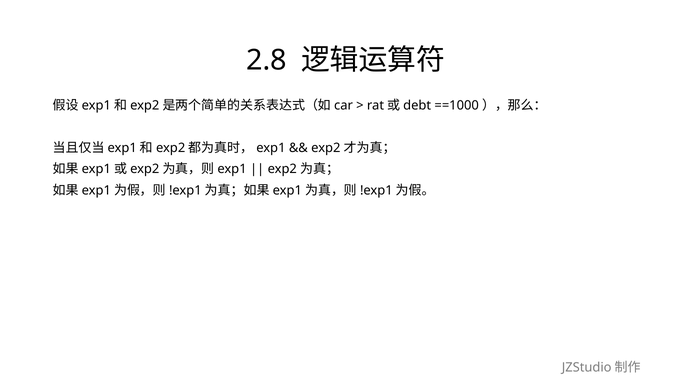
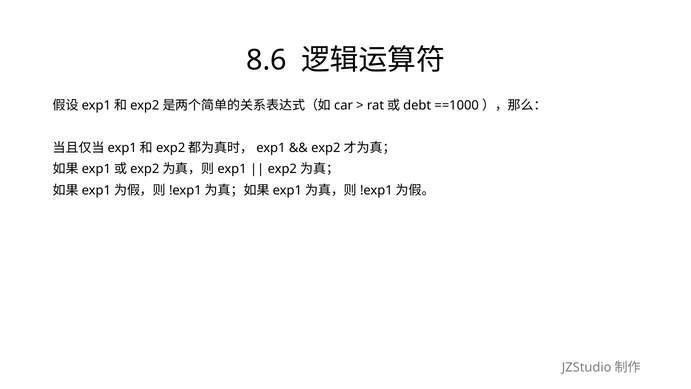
2.8: 2.8 -> 8.6 (266, 60)
